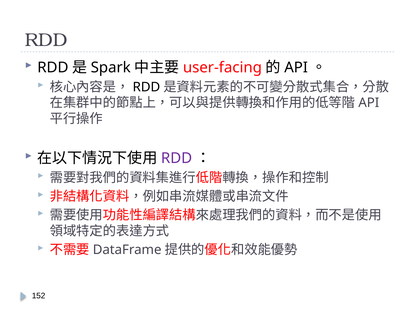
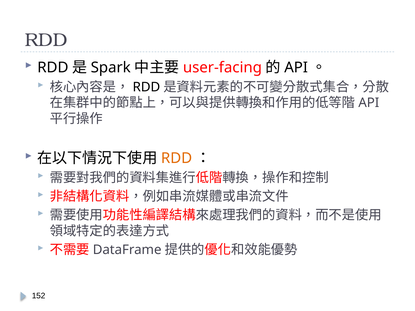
RDD colour: purple -> orange (177, 158)
